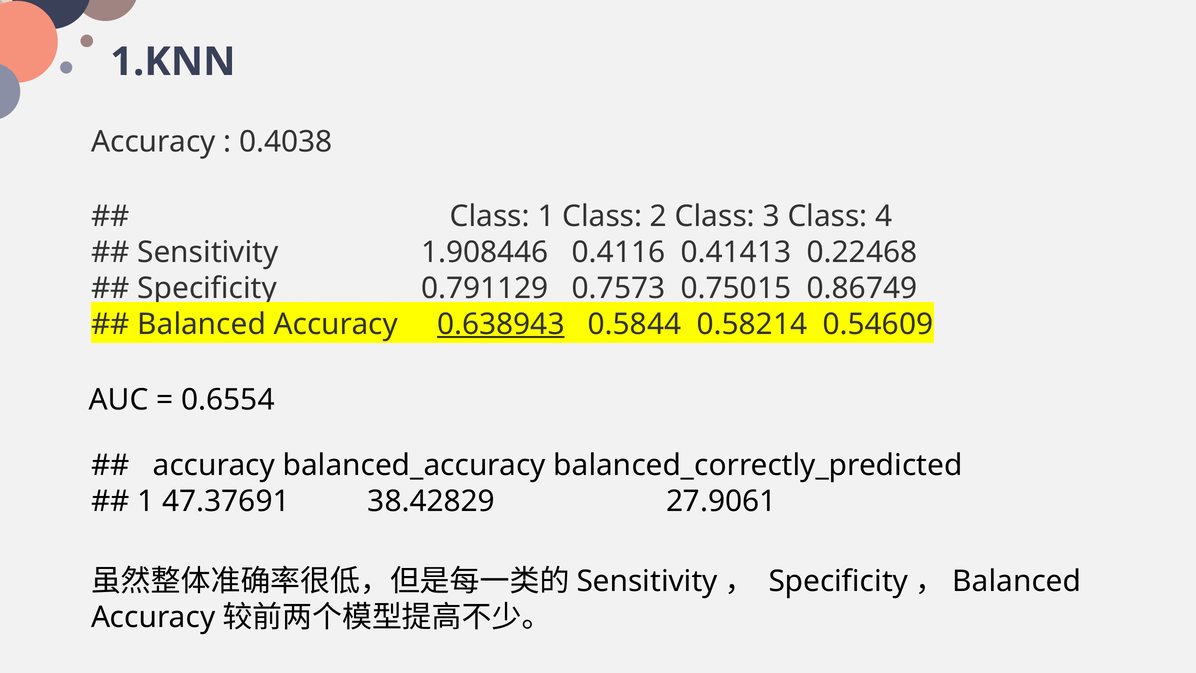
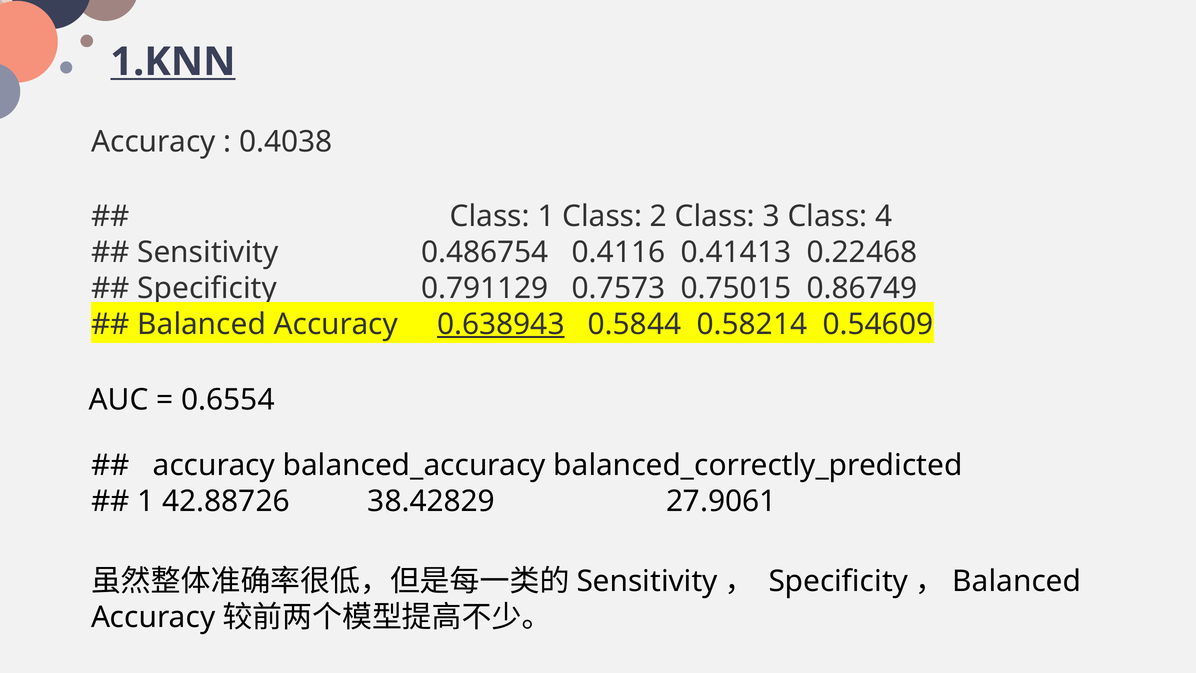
1.KNN underline: none -> present (173, 62)
1.908446: 1.908446 -> 0.486754 (485, 252)
47.37691: 47.37691 -> 42.88726 (226, 501)
